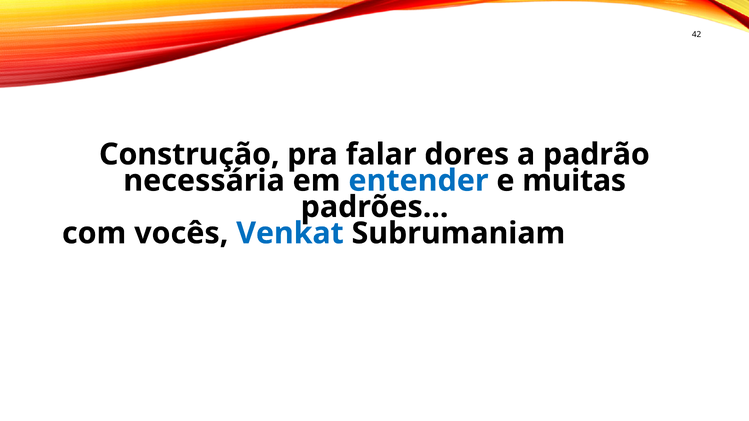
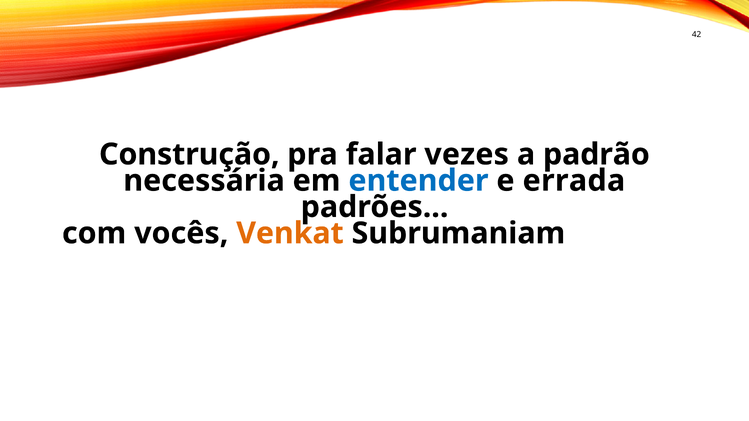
dores: dores -> vezes (467, 155)
muitas: muitas -> errada (574, 181)
Venkat colour: blue -> orange (290, 233)
